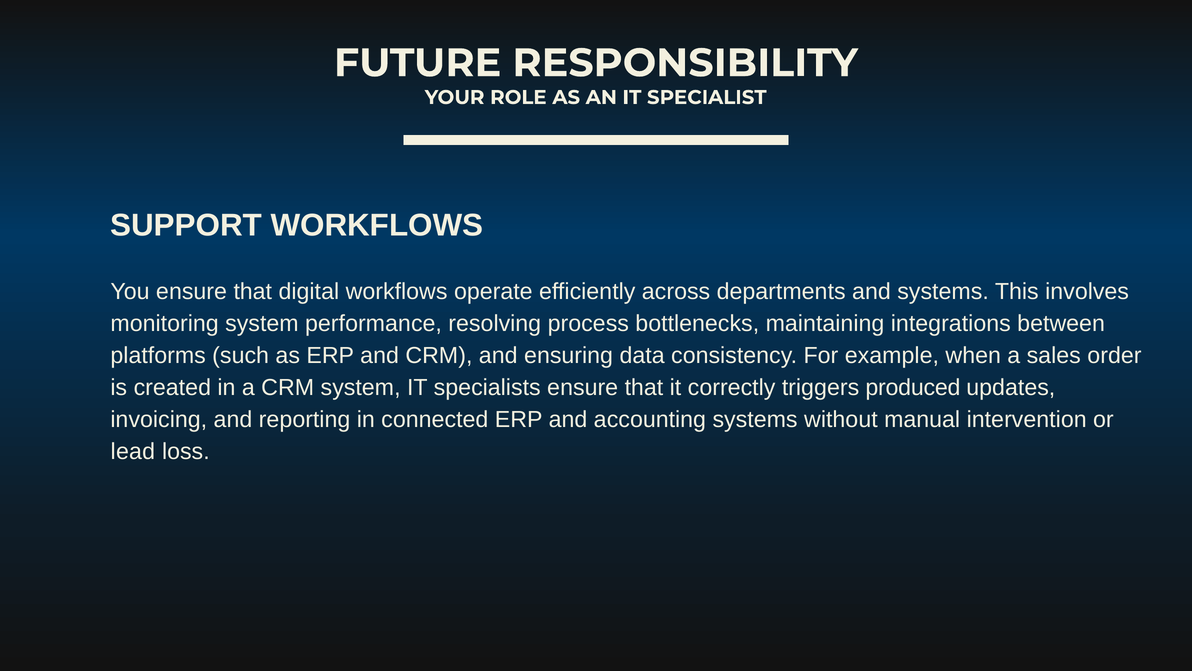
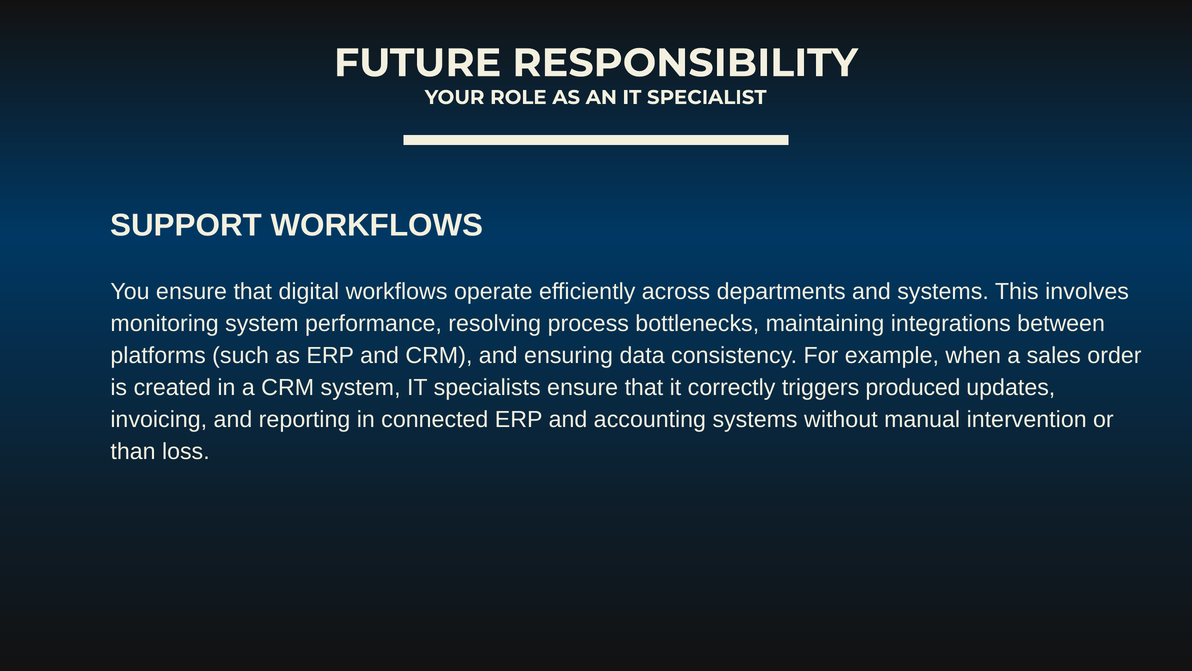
lead: lead -> than (133, 451)
